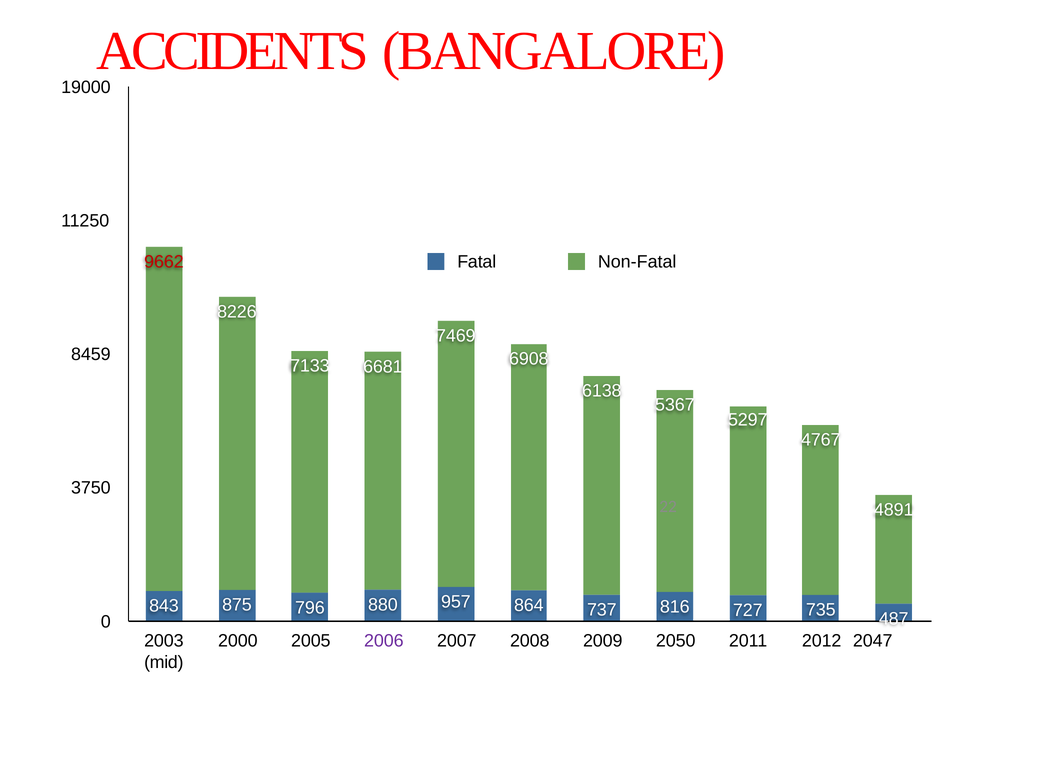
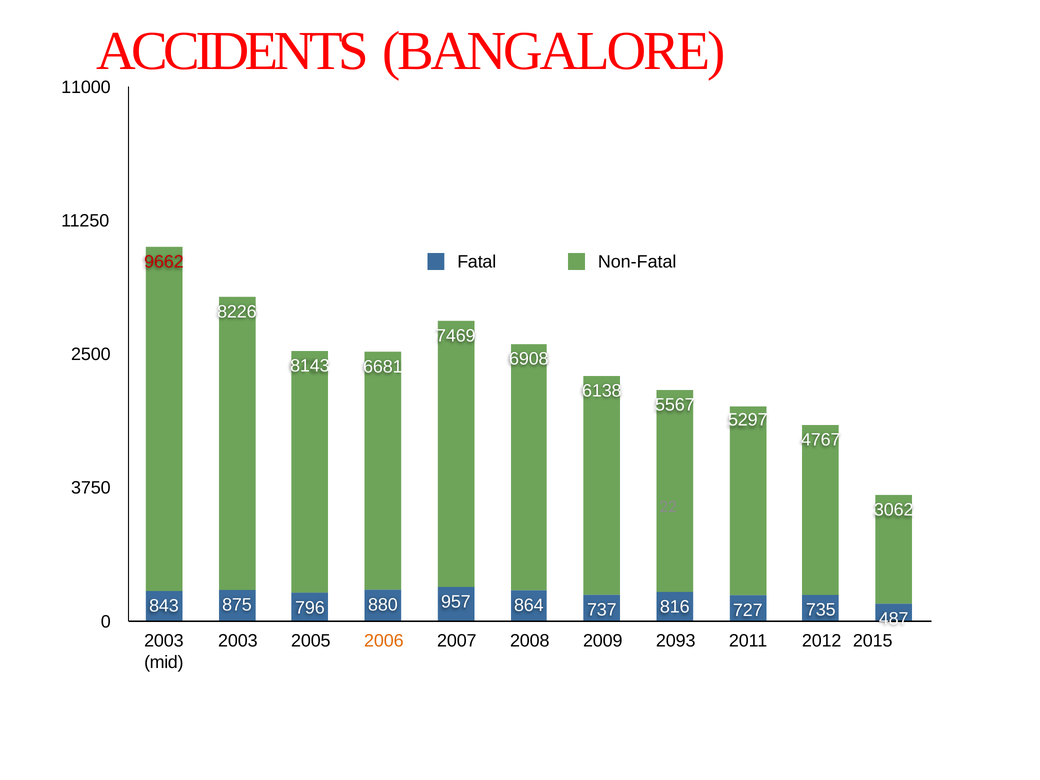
19000: 19000 -> 11000 (86, 87)
8459: 8459 -> 2500 (91, 354)
7133: 7133 -> 8143 (310, 366)
5367: 5367 -> 5567 (675, 405)
4891: 4891 -> 3062 (894, 510)
2003 2000: 2000 -> 2003 (238, 641)
2006 colour: purple -> orange (384, 641)
2050: 2050 -> 2093 (676, 641)
2047: 2047 -> 2015 (873, 641)
